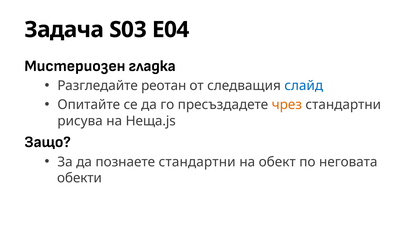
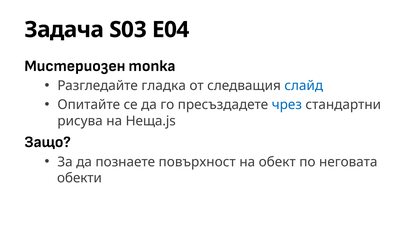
гладка: гладка -> топка (152, 66)
реотан: реотан -> гладка (164, 86)
чрез colour: orange -> blue (287, 105)
познаете стандартни: стандартни -> повърхност (197, 162)
